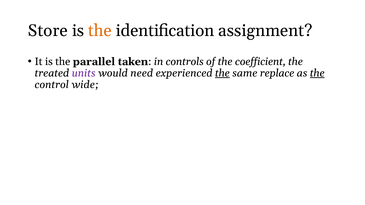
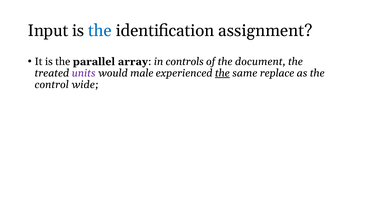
Store: Store -> Input (48, 31)
the colour: orange -> blue (100, 31)
taken: taken -> array (133, 62)
coefficient: coefficient -> document (260, 62)
need: need -> male (142, 73)
the underline: present -> none (317, 73)
